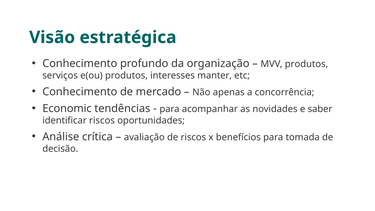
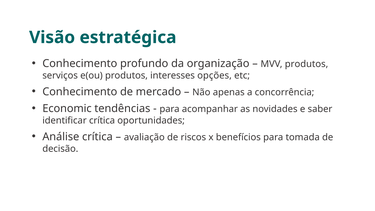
manter: manter -> opções (215, 76)
identificar riscos: riscos -> crítica (102, 121)
